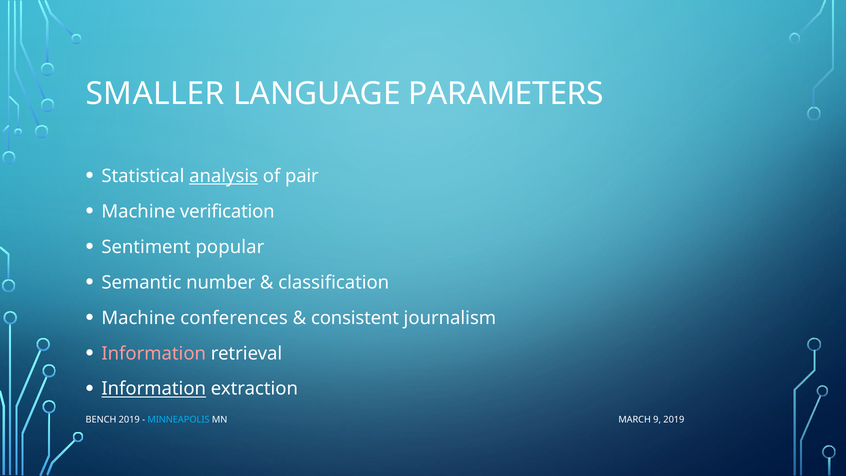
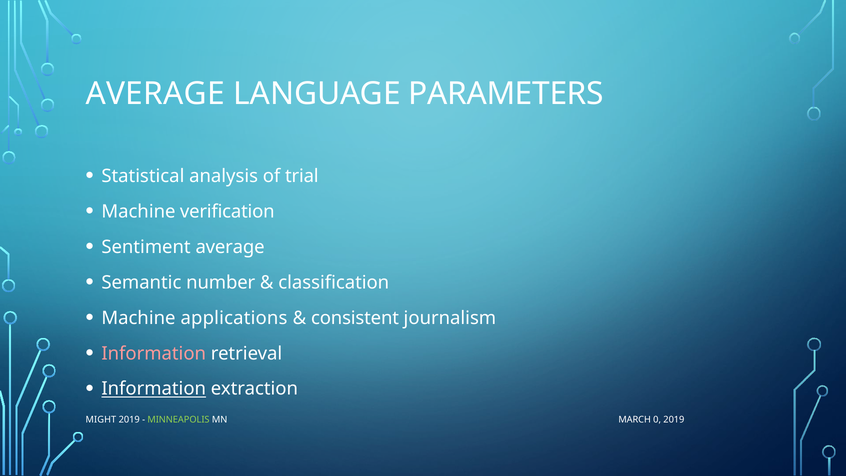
SMALLER: SMALLER -> AVERAGE (155, 94)
analysis underline: present -> none (224, 176)
pair: pair -> trial (302, 176)
Sentiment popular: popular -> average (230, 247)
conferences: conferences -> applications (234, 318)
BENCH: BENCH -> MIGHT (101, 419)
MINNEAPOLIS colour: light blue -> light green (178, 419)
9: 9 -> 0 (657, 419)
